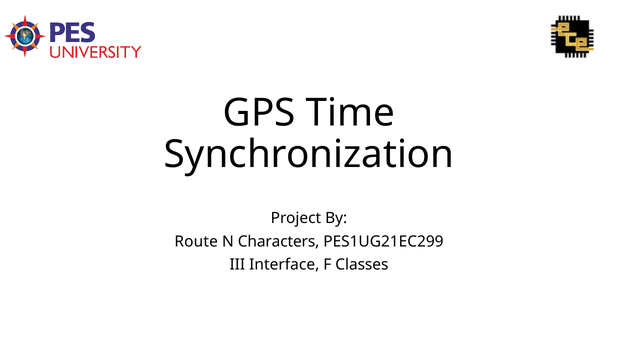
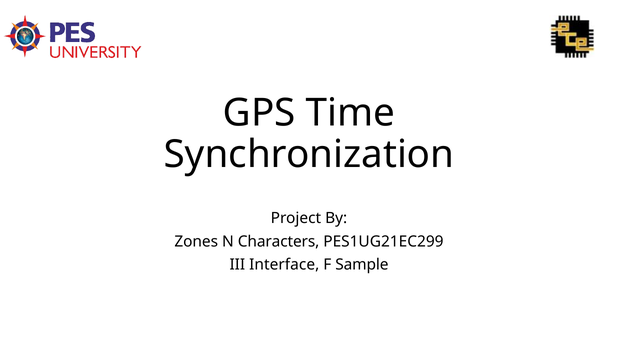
Route: Route -> Zones (196, 241)
Classes: Classes -> Sample (362, 264)
